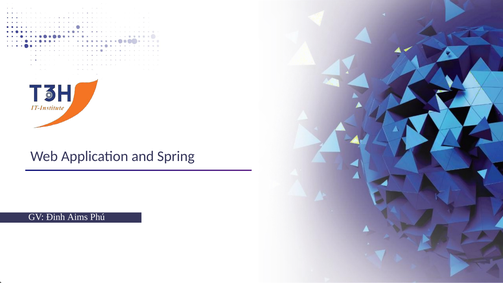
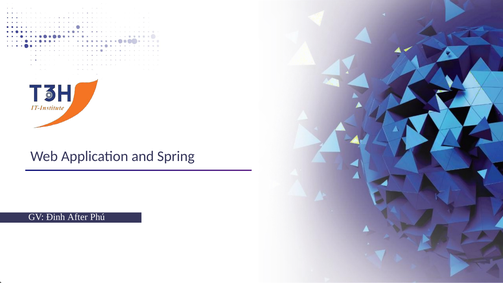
Aims: Aims -> After (78, 217)
